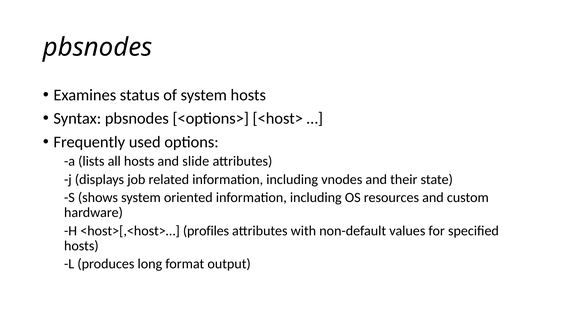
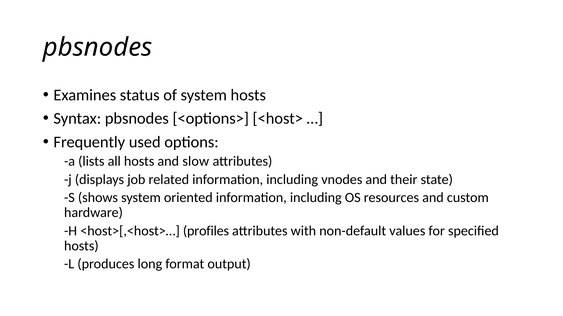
slide: slide -> slow (196, 162)
